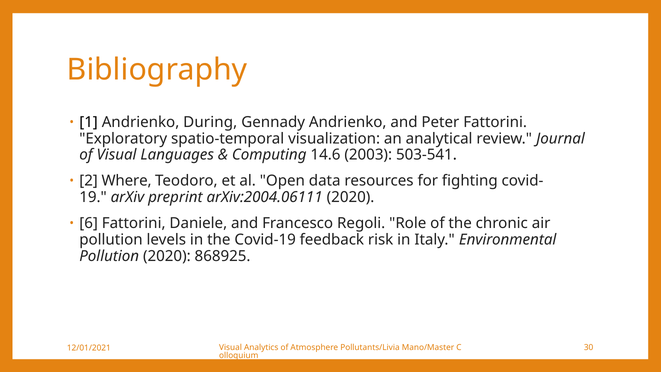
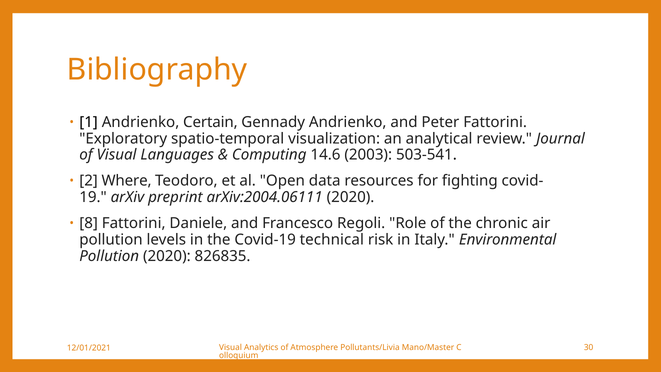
During: During -> Certain (210, 122)
6: 6 -> 8 (89, 223)
feedback: feedback -> technical (332, 240)
868925: 868925 -> 826835 (223, 256)
